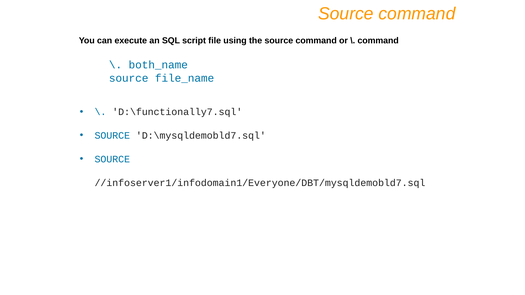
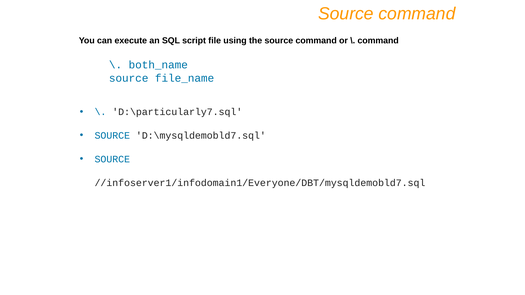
D:\functionally7.sql: D:\functionally7.sql -> D:\particularly7.sql (177, 112)
